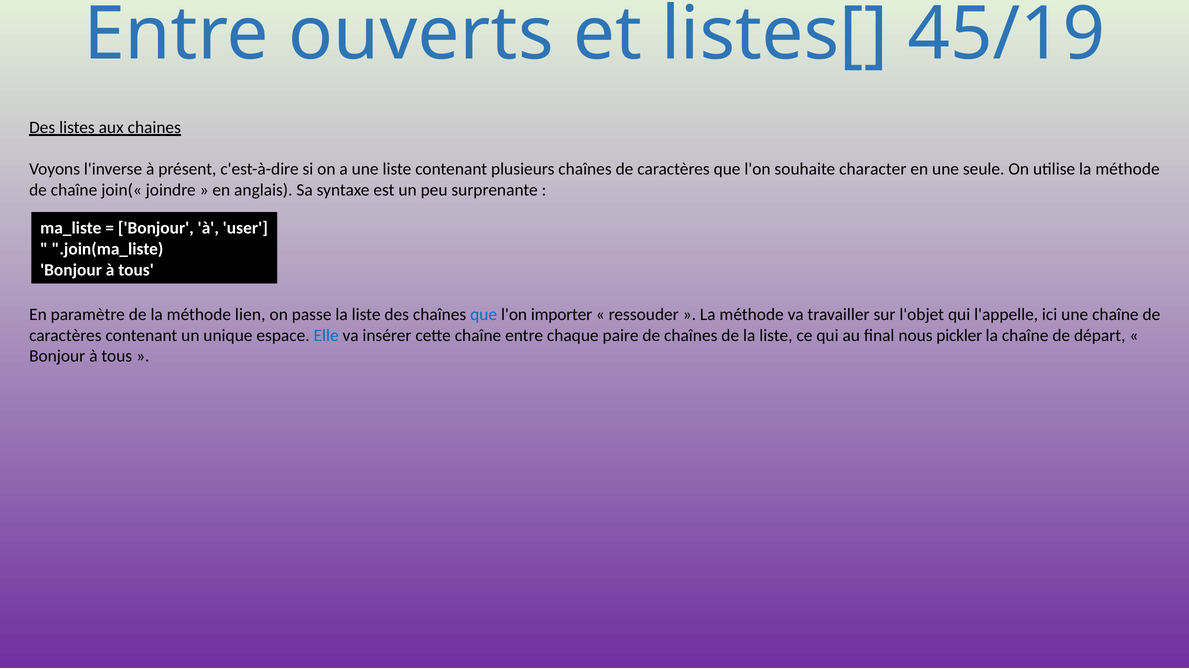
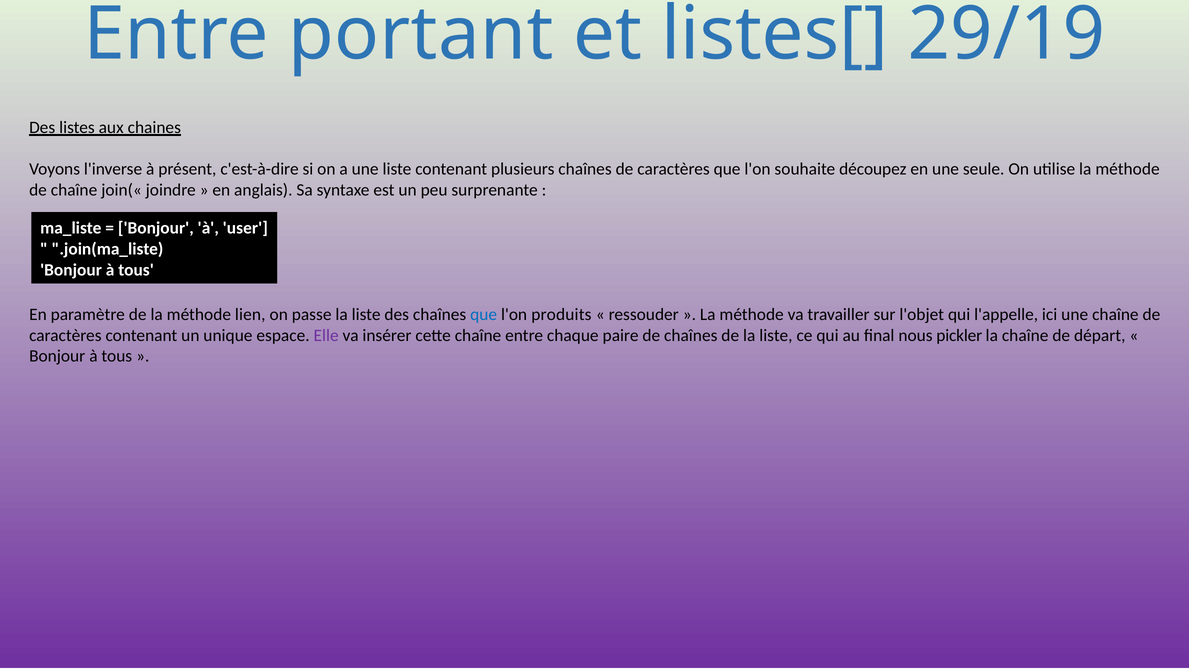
ouverts: ouverts -> portant (421, 34)
45/19: 45/19 -> 29/19 (1006, 34)
character: character -> découpez (873, 169)
importer: importer -> produits (561, 314)
Elle colour: blue -> purple (326, 335)
